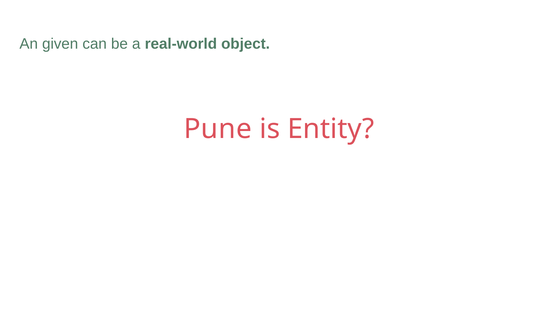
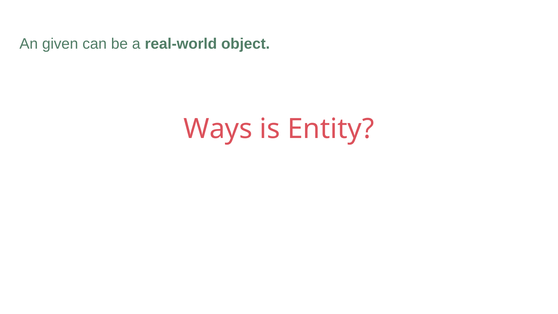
Pune: Pune -> Ways (218, 129)
